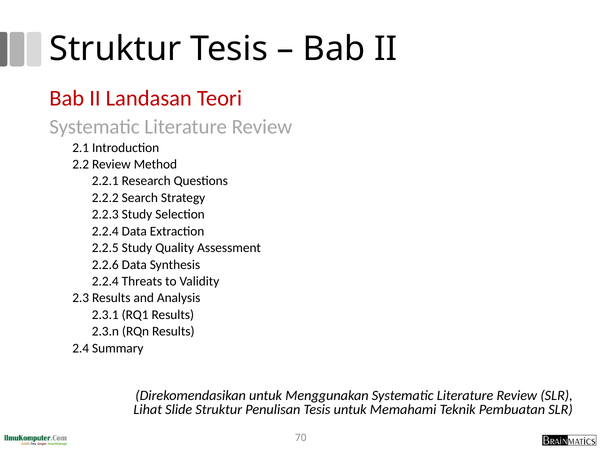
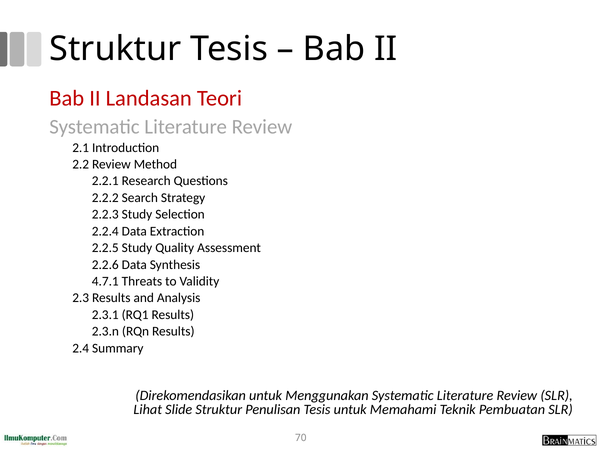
2.2.4: 2.2.4 -> 4.7.1 (105, 281)
